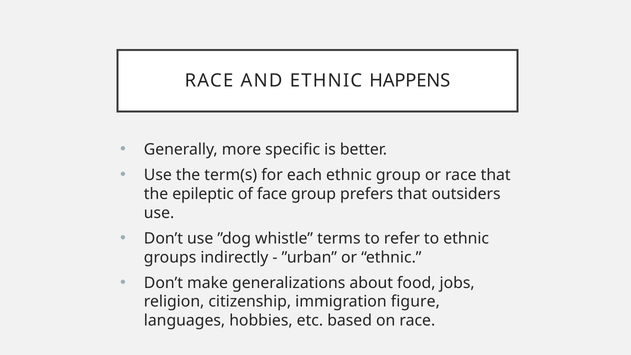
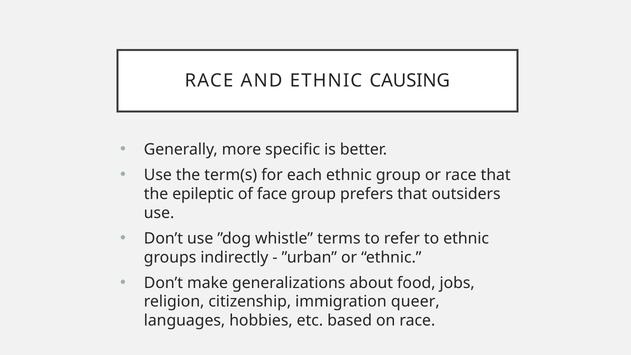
HAPPENS: HAPPENS -> CAUSING (410, 81)
figure: figure -> queer (415, 302)
